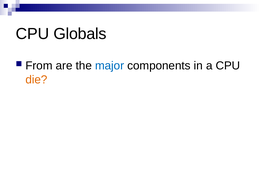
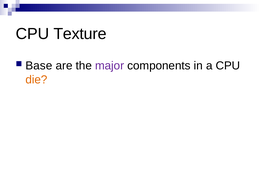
Globals: Globals -> Texture (80, 34)
From: From -> Base (39, 66)
major colour: blue -> purple (110, 66)
